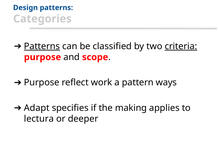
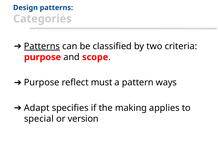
criteria underline: present -> none (181, 46)
work: work -> must (102, 83)
lectura: lectura -> special (39, 119)
deeper: deeper -> version (83, 119)
